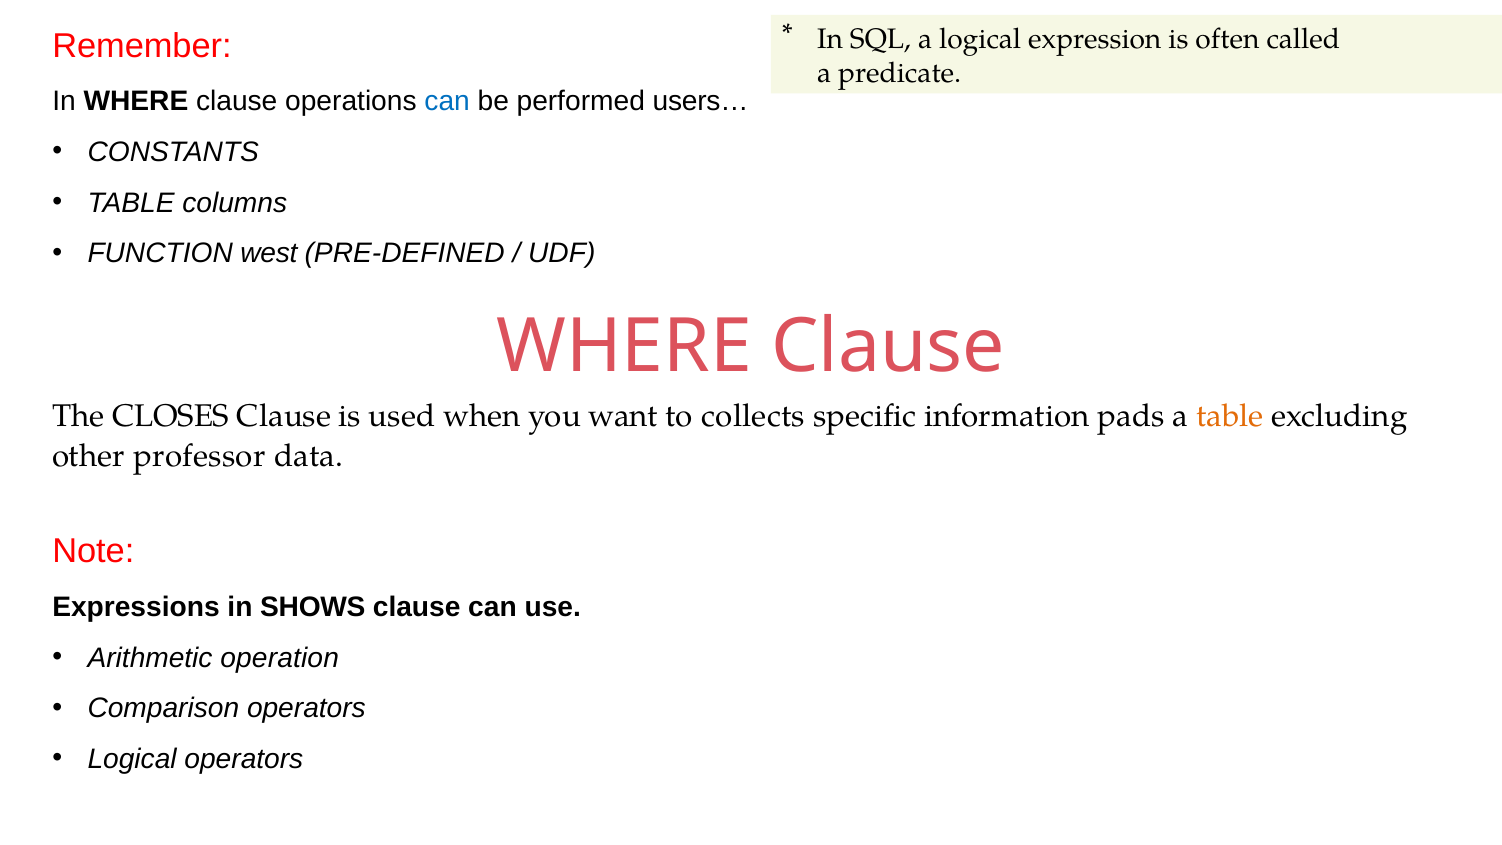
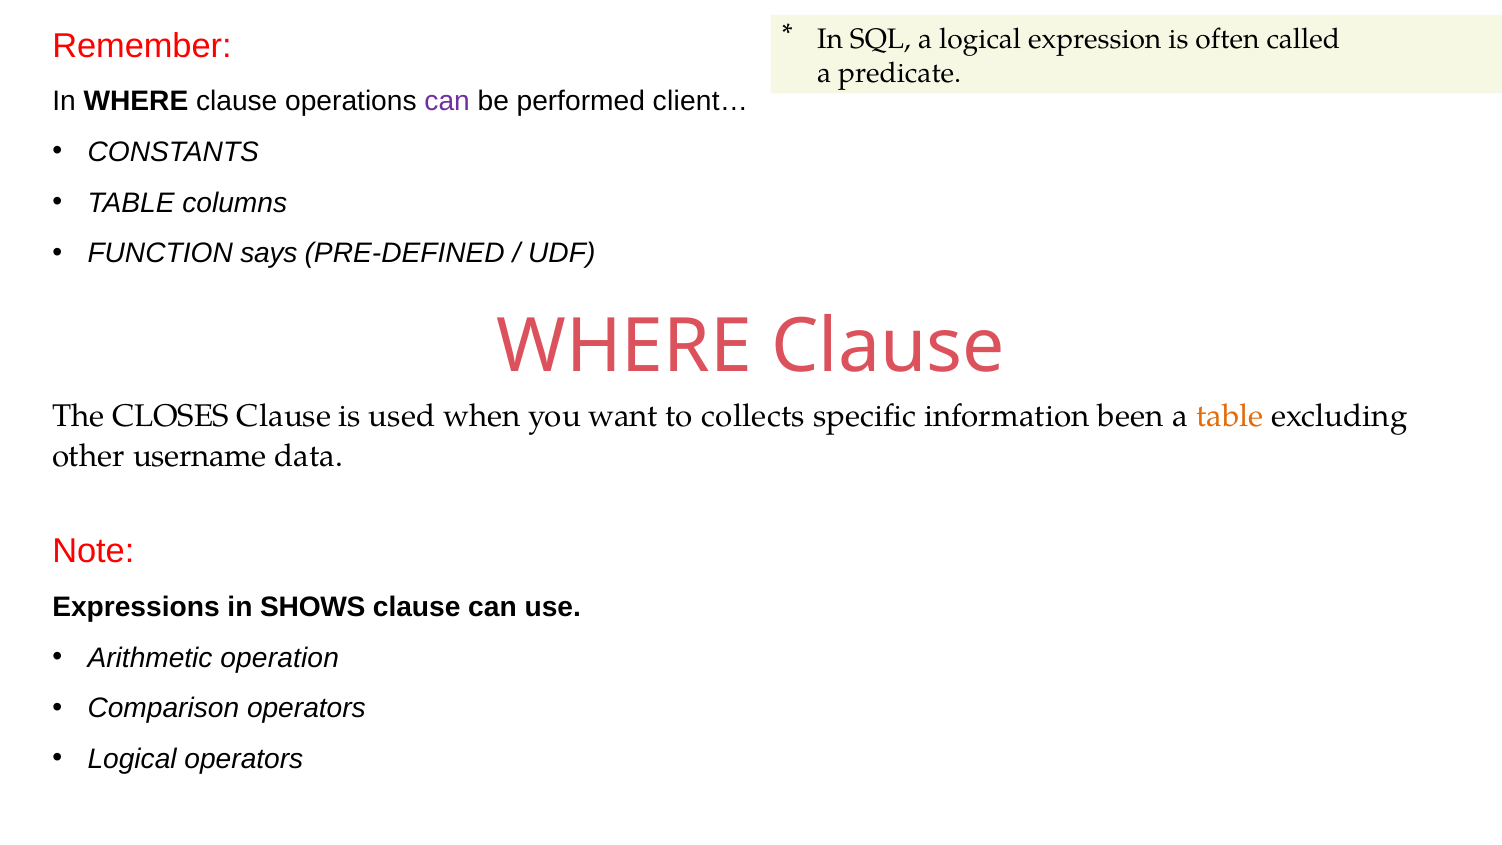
can colour: blue -> purple (447, 101)
users…: users… -> client… (700, 101)
west: west -> says (269, 253)
pads: pads -> been (1131, 416)
professor: professor -> username (200, 456)
